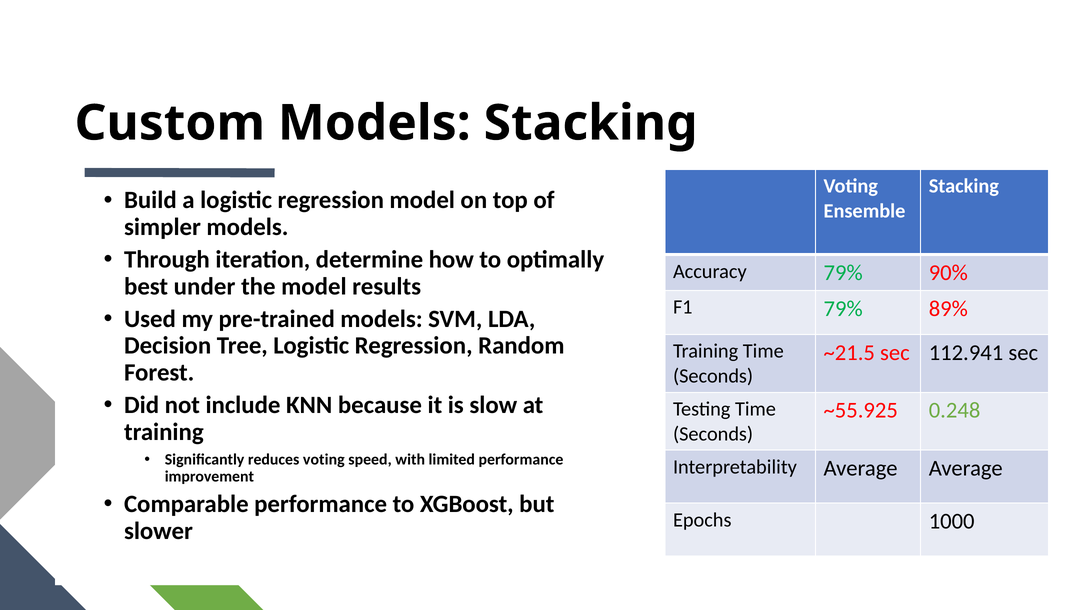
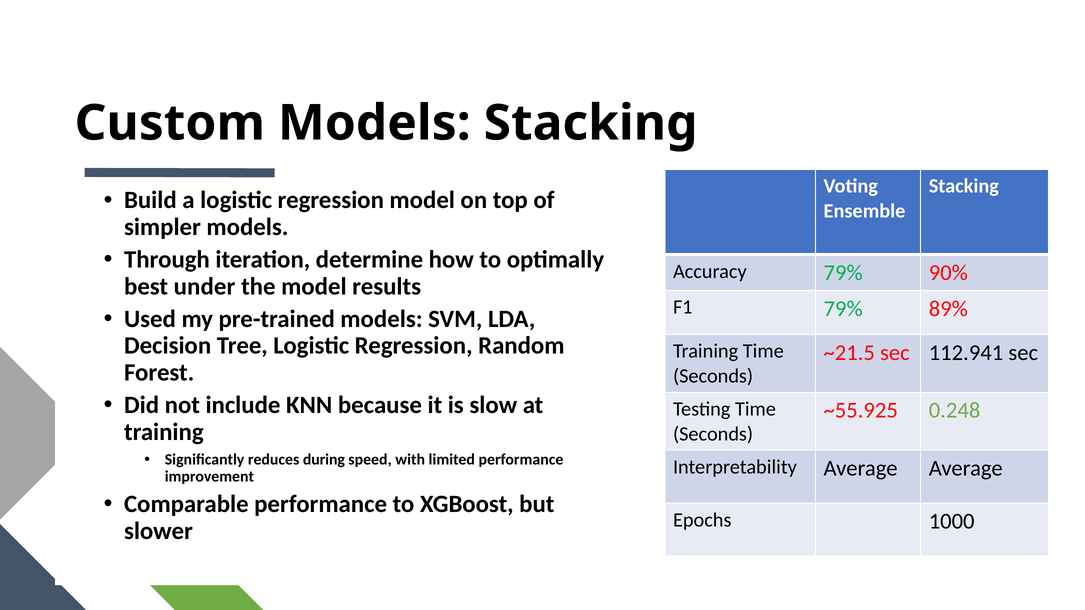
reduces voting: voting -> during (324, 460)
